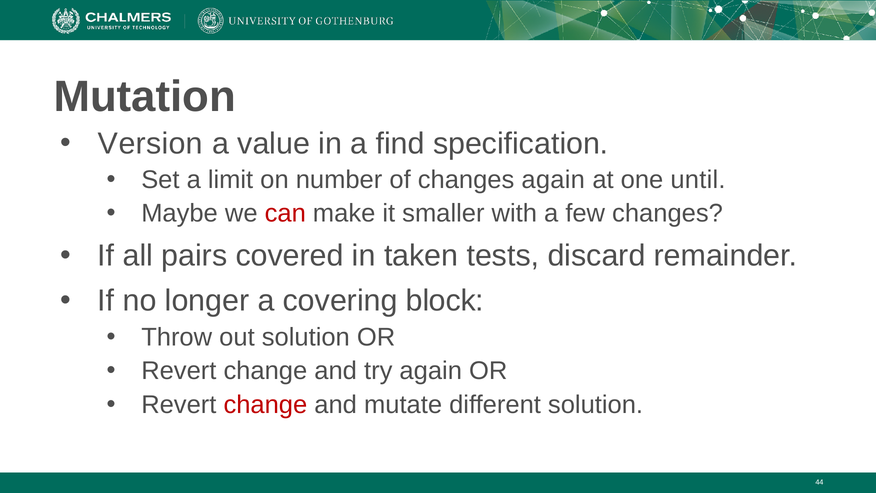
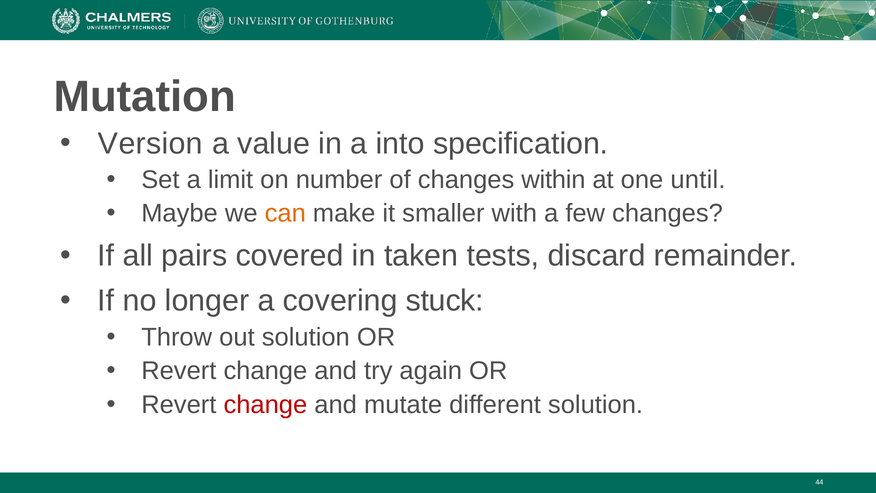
find: find -> into (400, 143)
changes again: again -> within (553, 180)
can colour: red -> orange (285, 213)
block: block -> stuck (445, 301)
